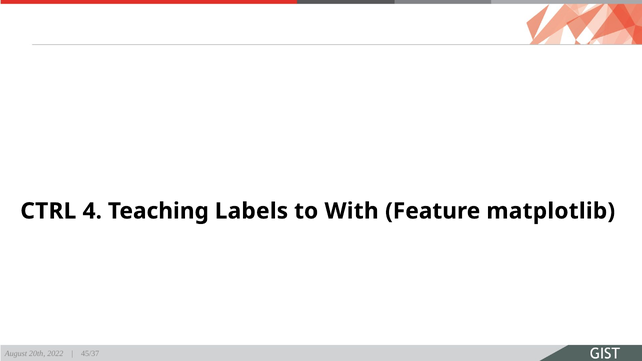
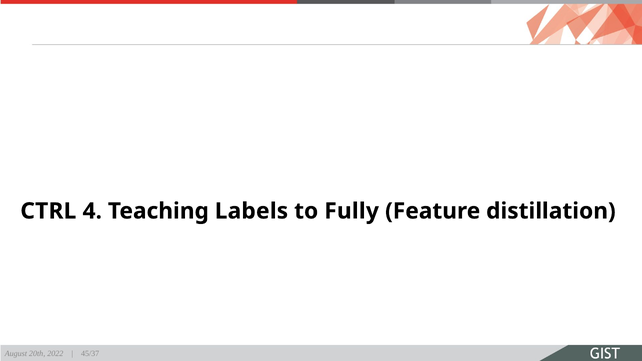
With: With -> Fully (352, 211)
matplotlib: matplotlib -> distillation (551, 211)
